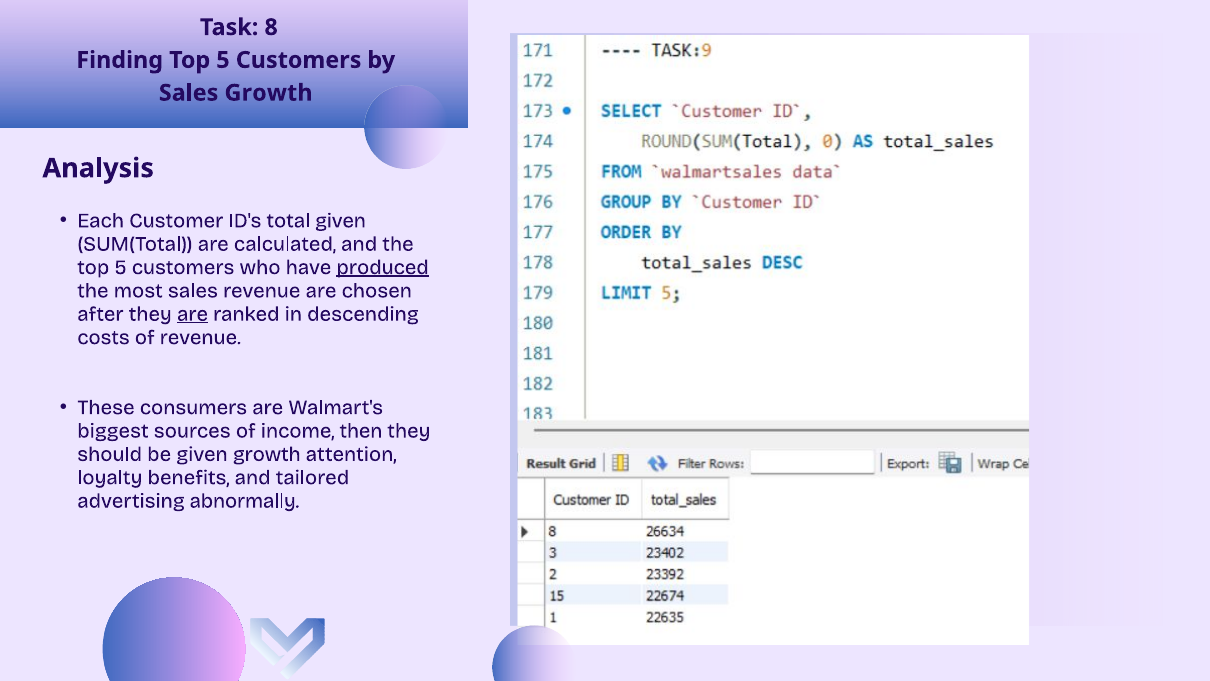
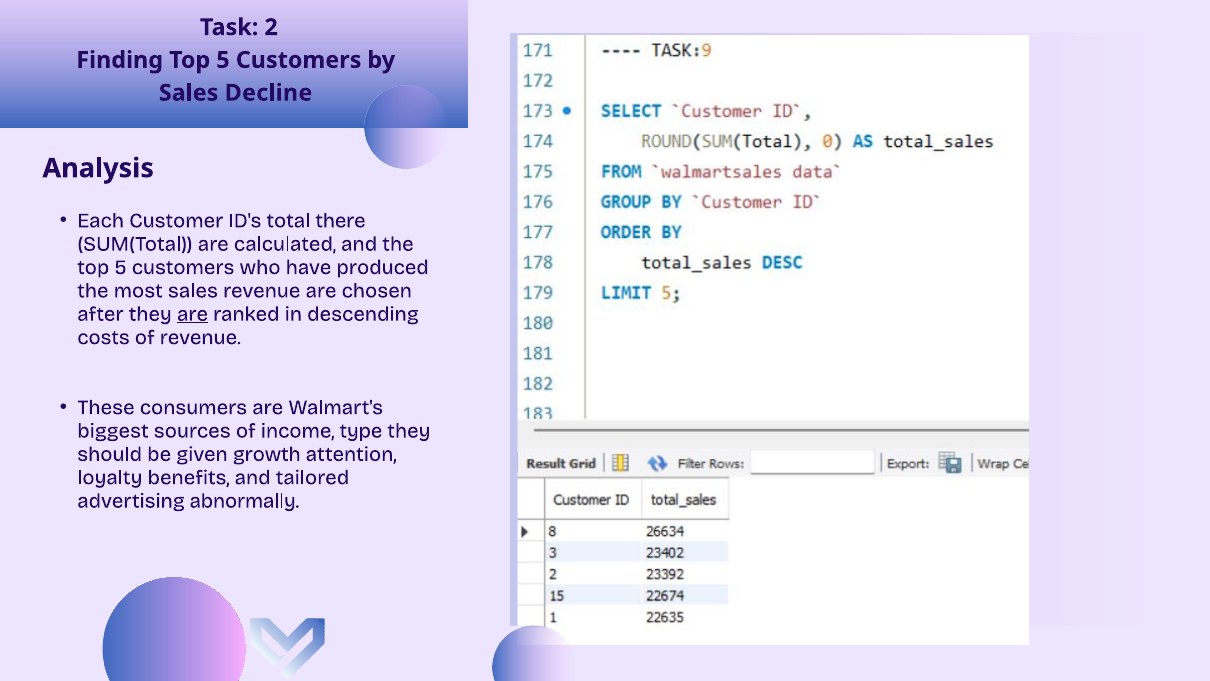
8: 8 -> 2 (271, 27)
Sales Growth: Growth -> Decline (268, 93)
total given: given -> there (341, 220)
produced underline: present -> none (383, 267)
then: then -> type (361, 431)
